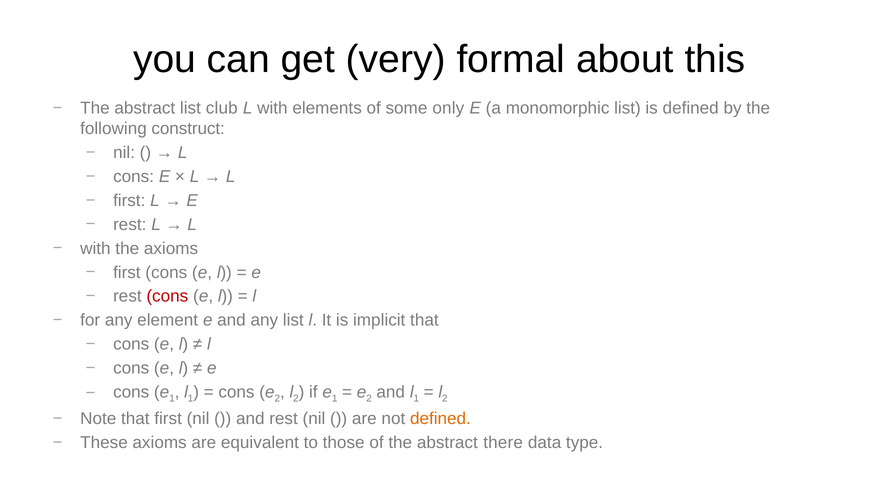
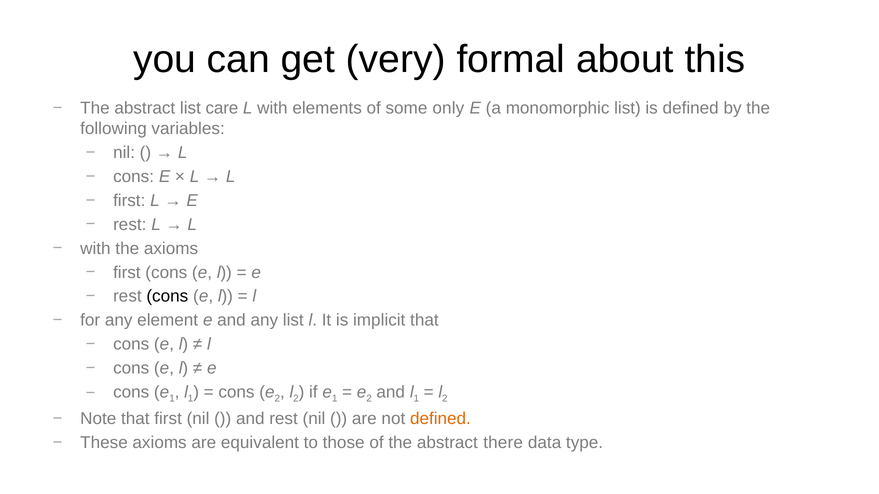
club: club -> care (222, 108)
construct: construct -> variables (188, 129)
cons colour: red -> black (167, 297)
